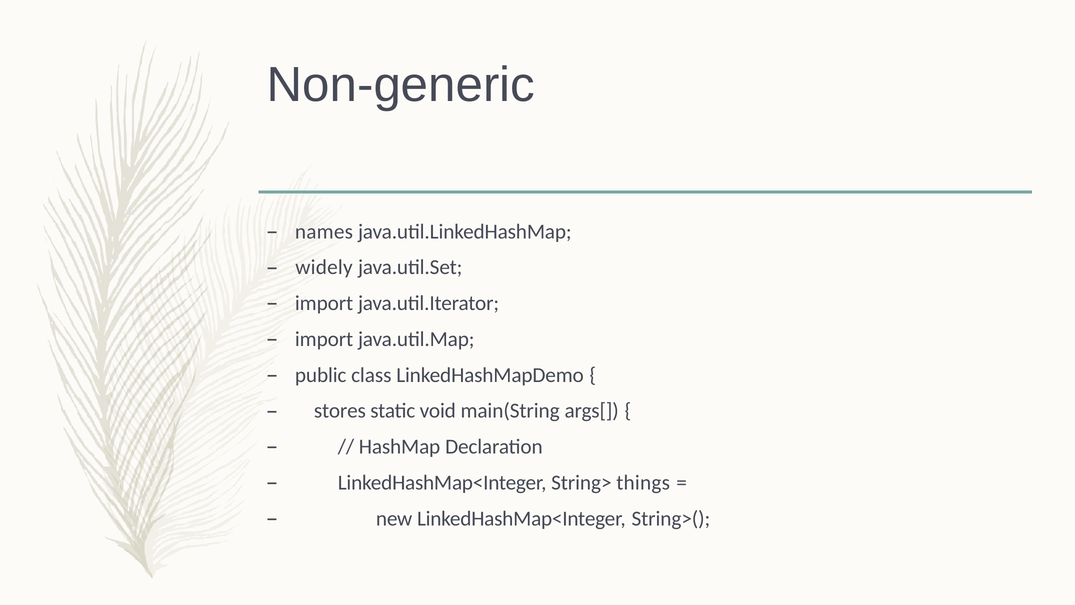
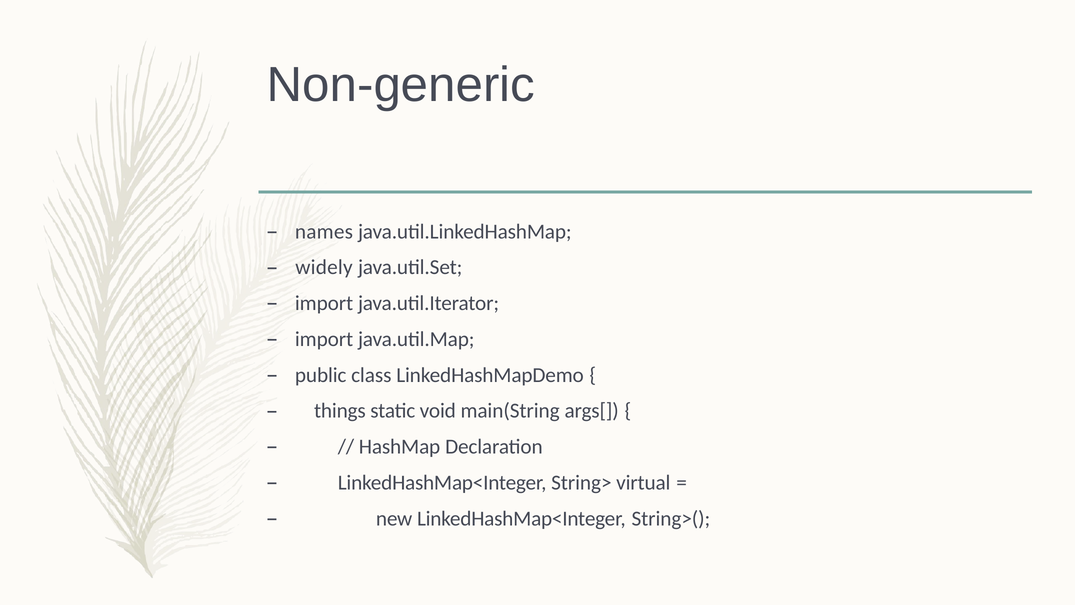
stores: stores -> things (340, 411)
things: things -> virtual (643, 482)
